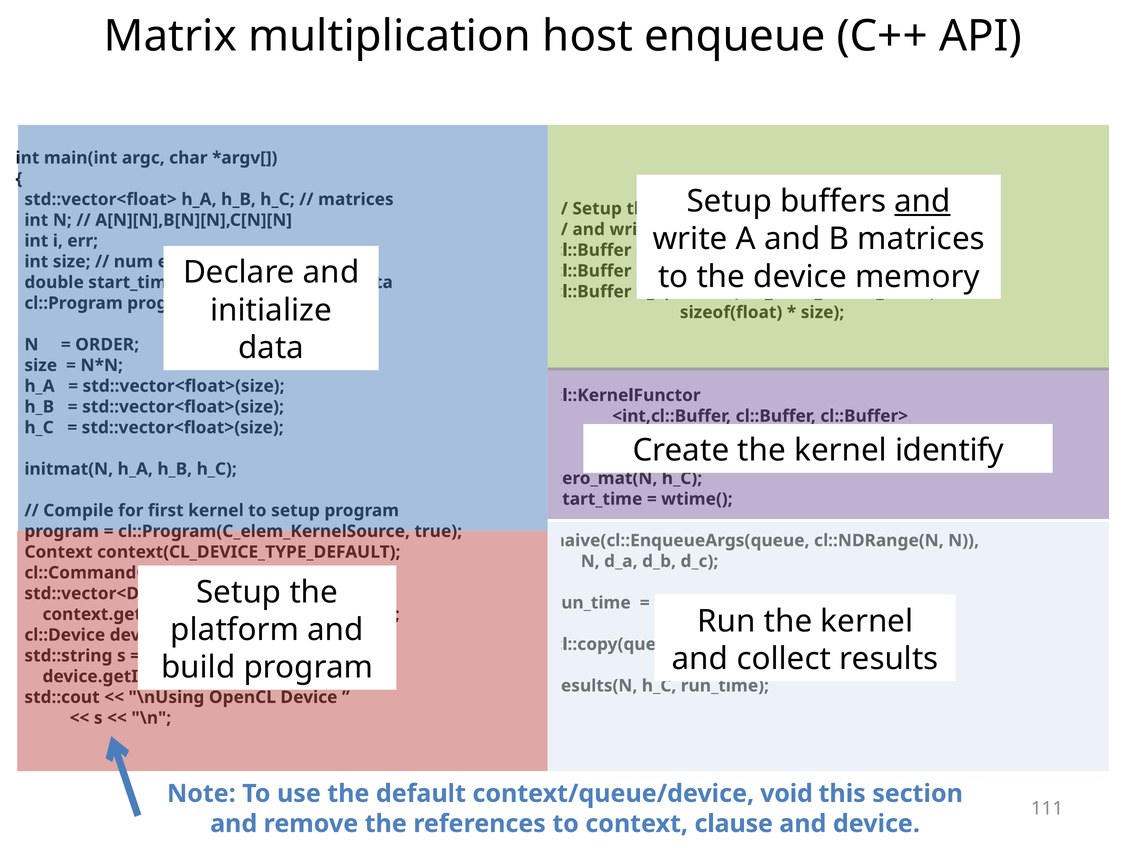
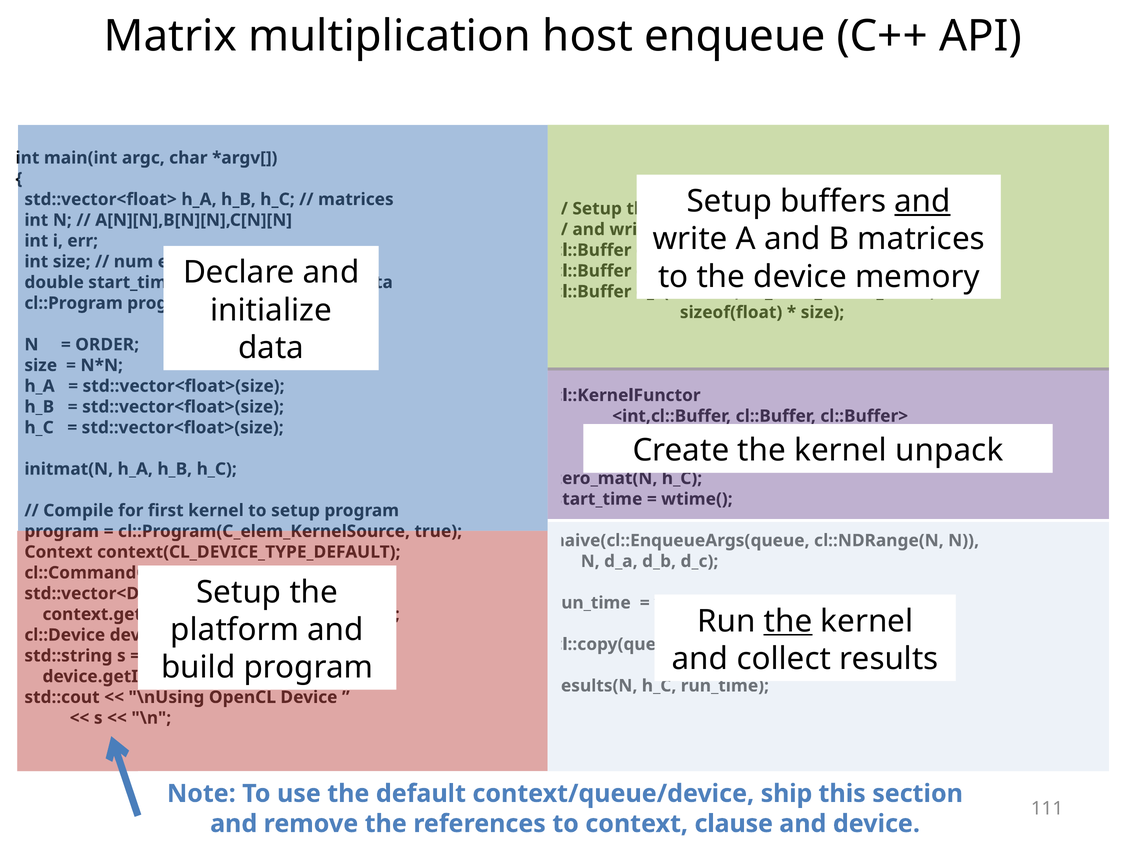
identify: identify -> unpack (949, 451)
the underline: none -> present (788, 621)
void: void -> ship (787, 794)
